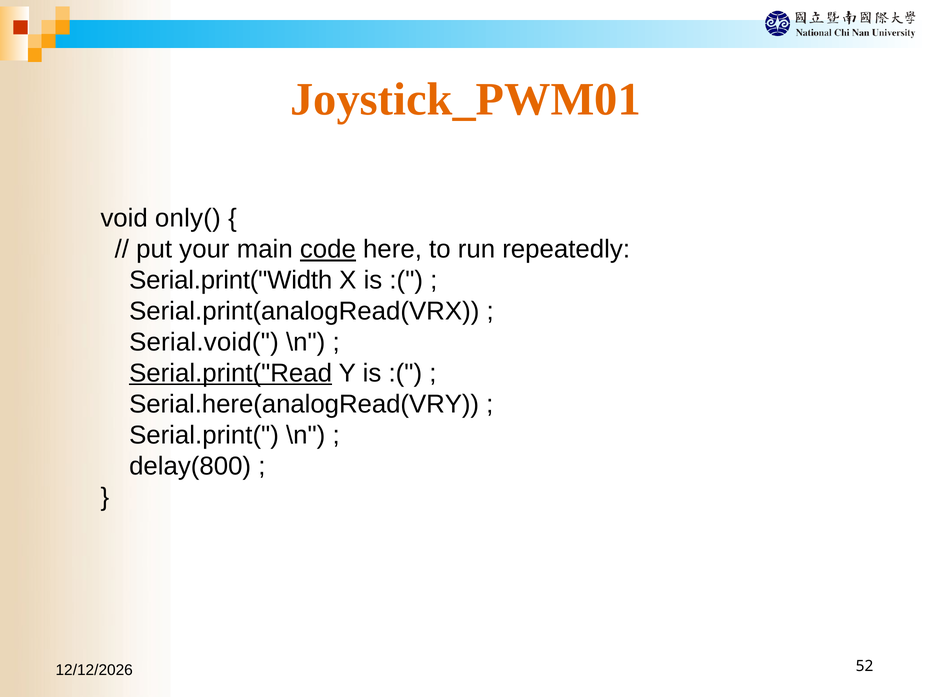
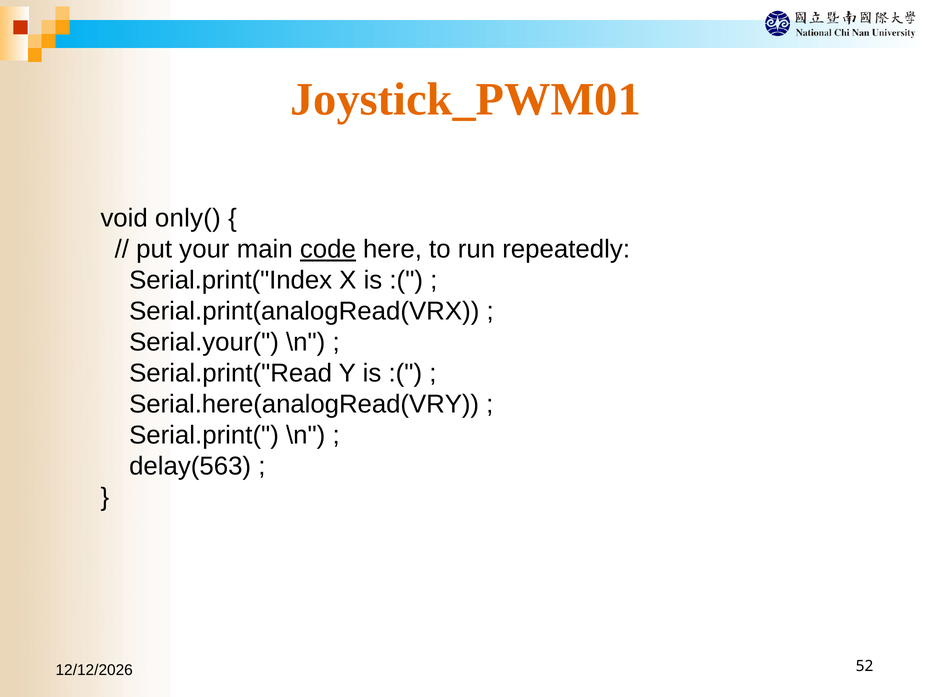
Serial.print("Width: Serial.print("Width -> Serial.print("Index (231, 280)
Serial.void(: Serial.void( -> Serial.your( (204, 342)
Serial.print("Read underline: present -> none (231, 373)
delay(800: delay(800 -> delay(563 (190, 466)
